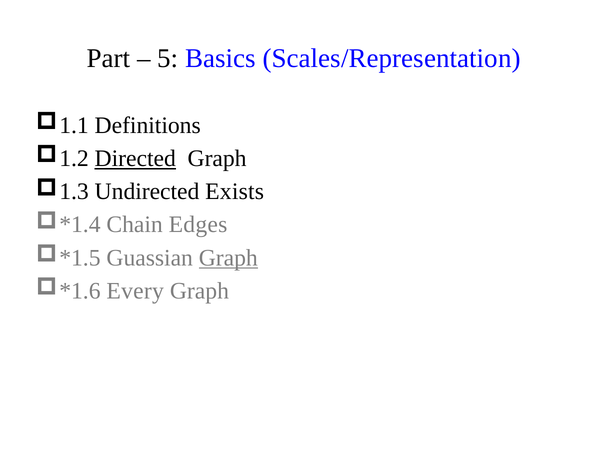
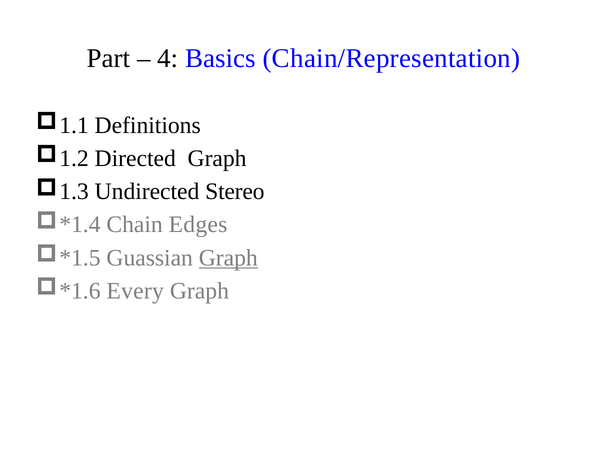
5: 5 -> 4 (168, 58)
Scales/Representation: Scales/Representation -> Chain/Representation (391, 58)
Directed underline: present -> none (135, 158)
Exists: Exists -> Stereo (235, 192)
